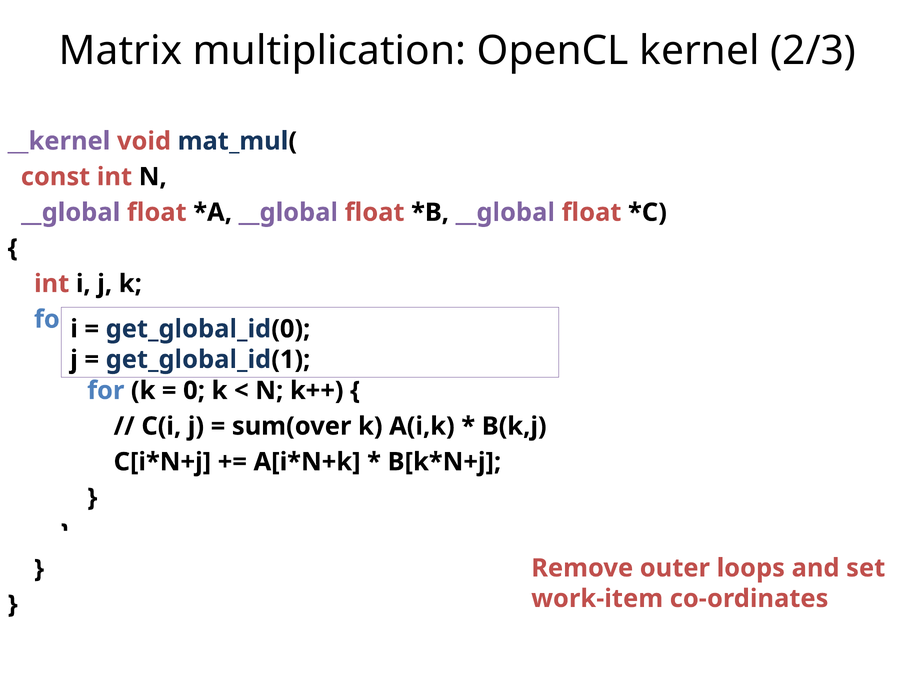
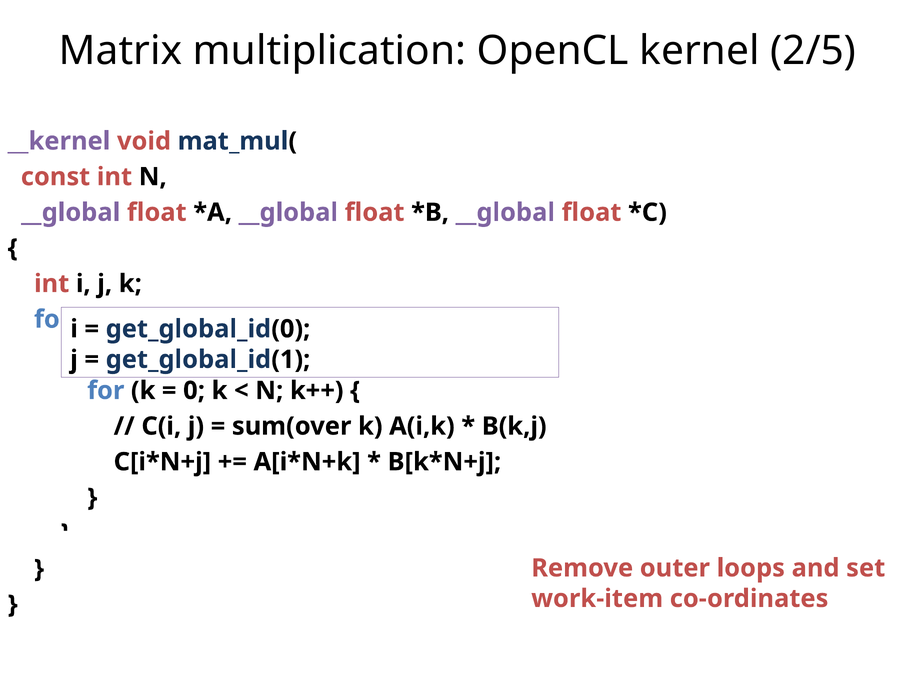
2/3: 2/3 -> 2/5 (813, 51)
